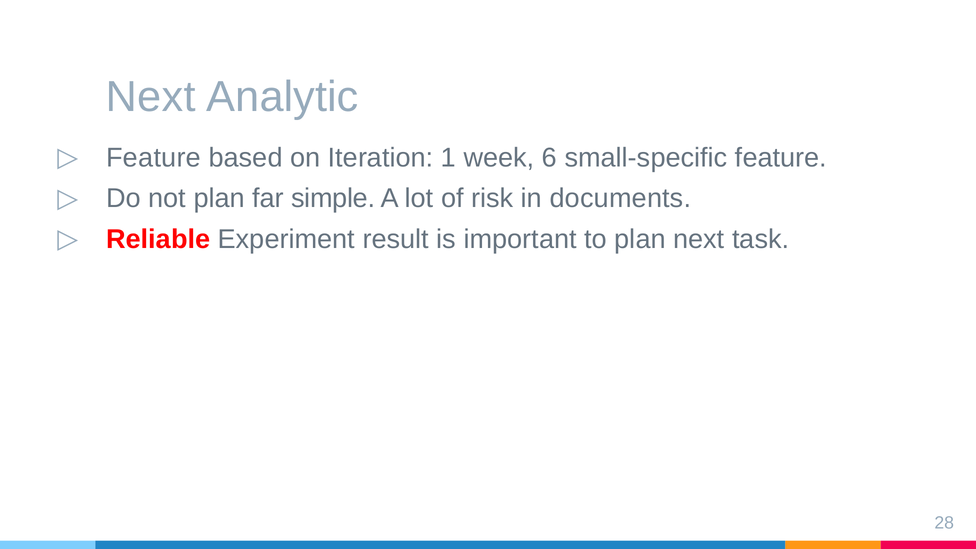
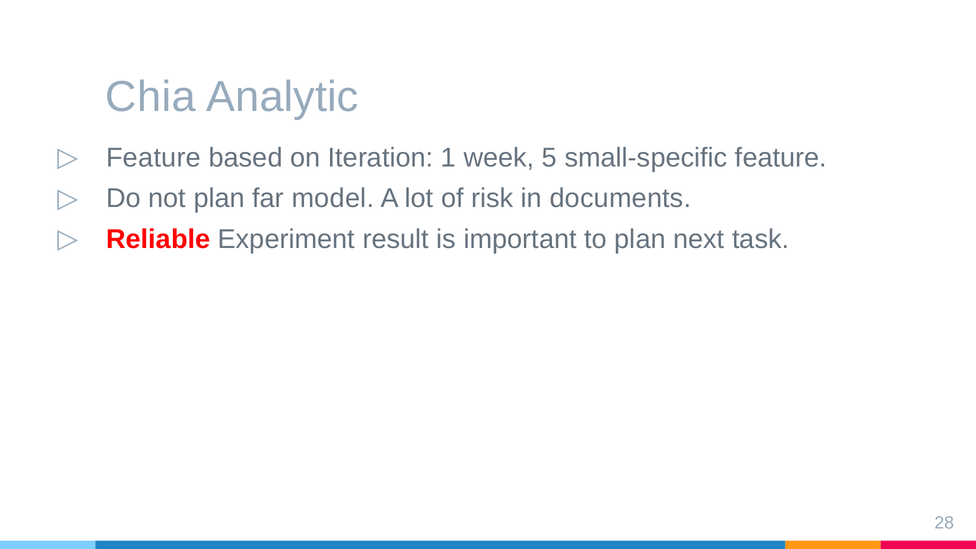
Next: Next -> Chia (151, 97)
6: 6 -> 5 (549, 158)
simple: simple -> model (333, 198)
